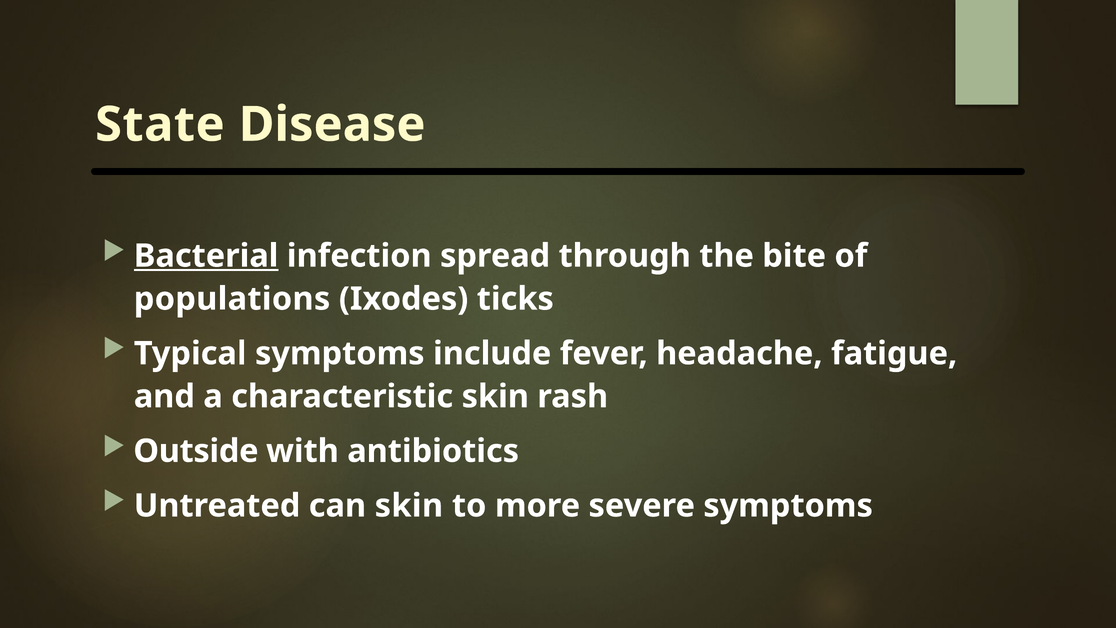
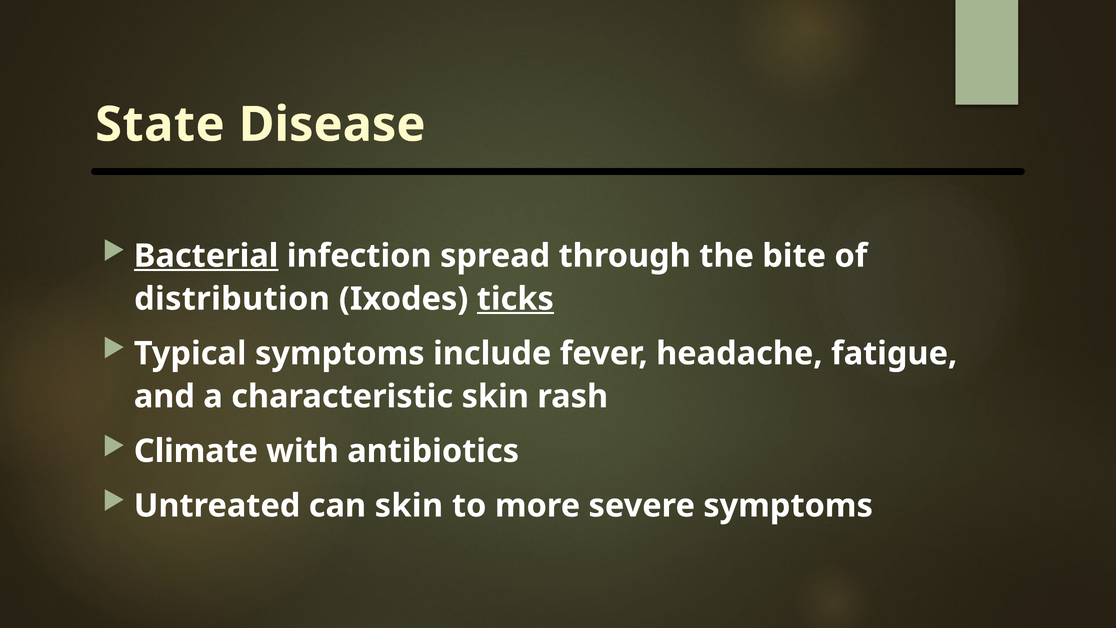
populations: populations -> distribution (232, 299)
ticks underline: none -> present (515, 299)
Outside: Outside -> Climate (196, 451)
